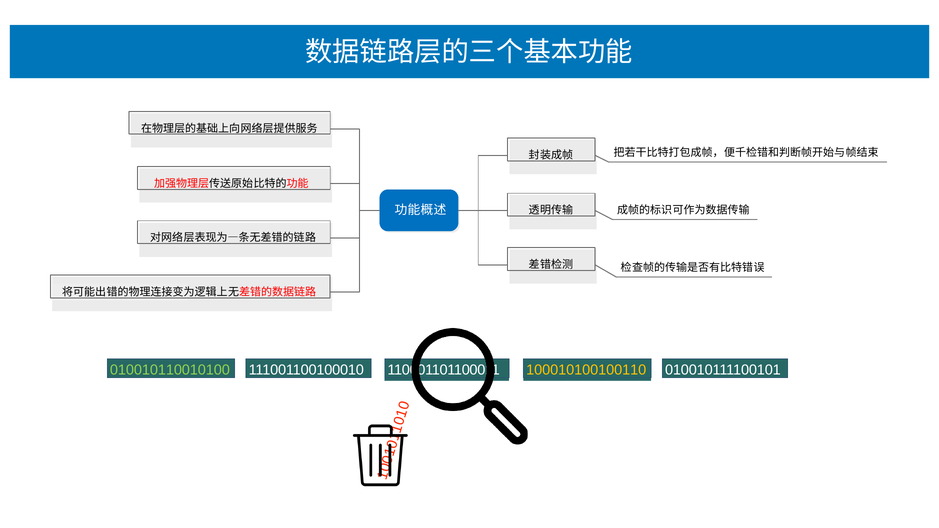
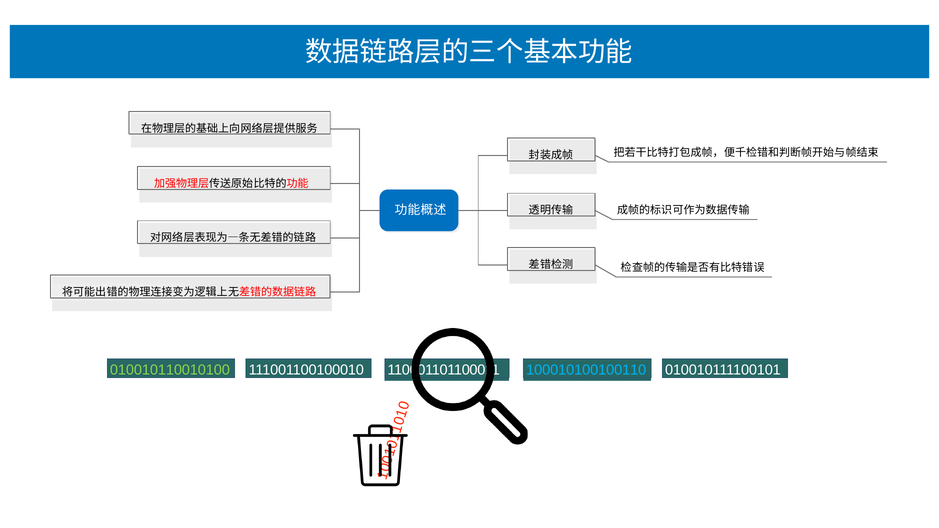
100010100100110 colour: yellow -> light blue (586, 370)
